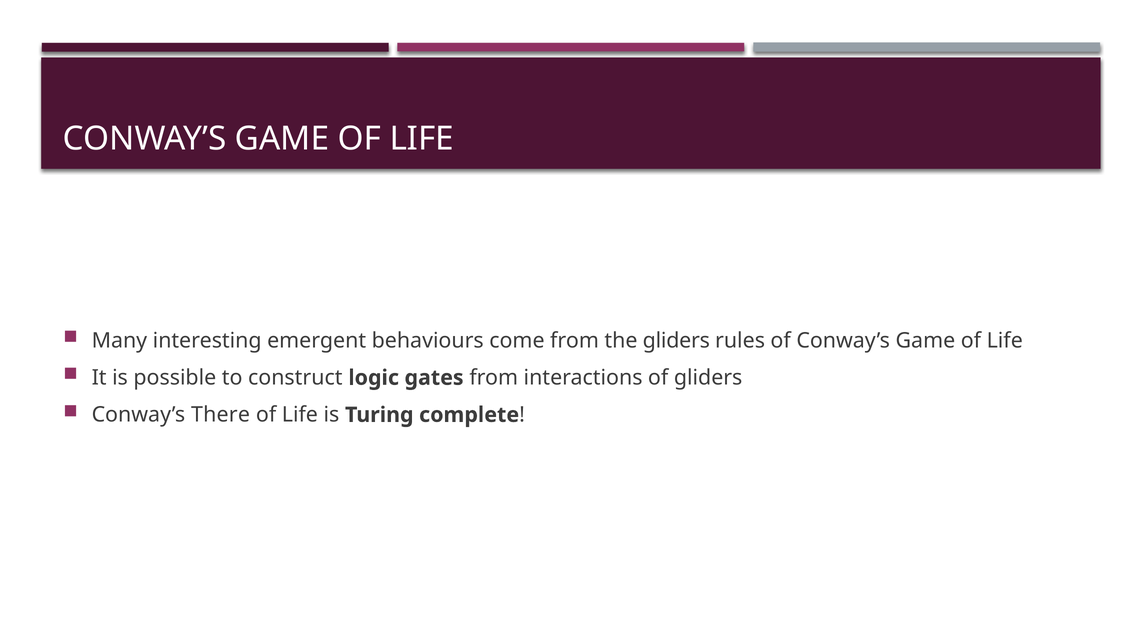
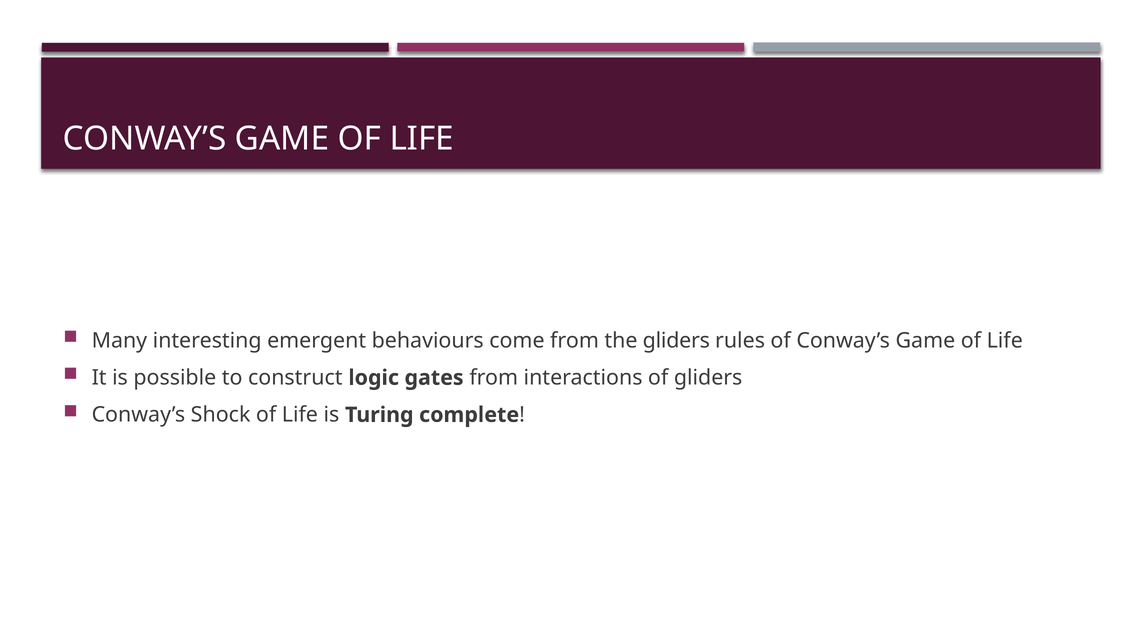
There: There -> Shock (221, 415)
